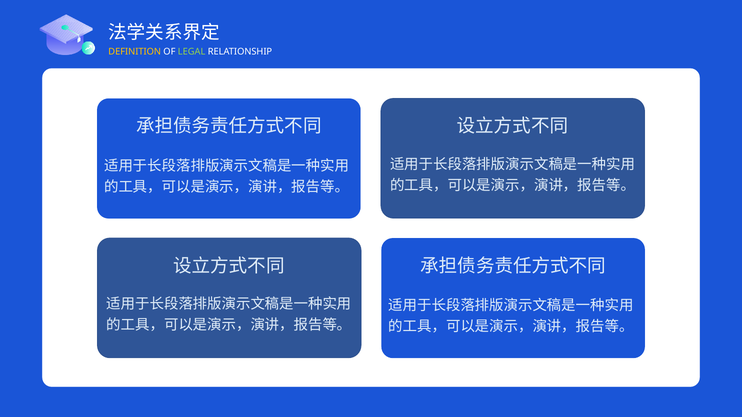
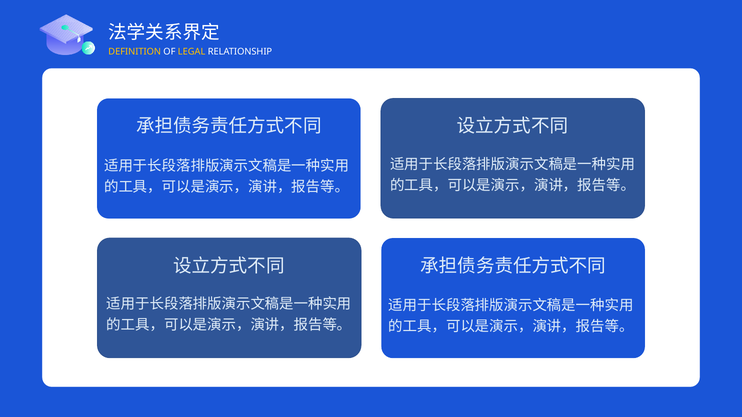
LEGAL colour: light green -> yellow (192, 52)
